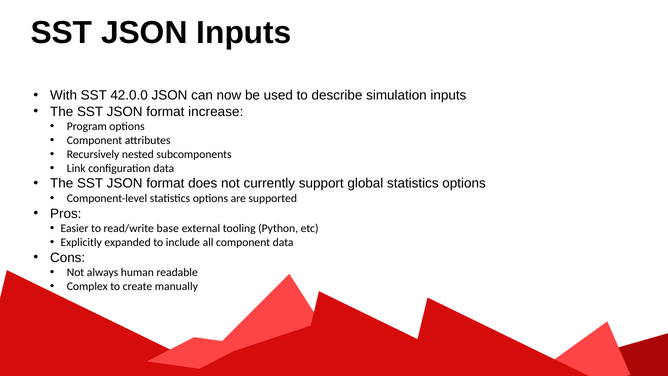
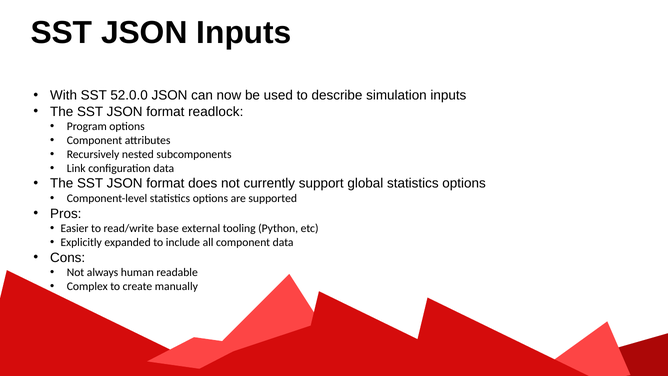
42.0.0: 42.0.0 -> 52.0.0 (129, 95)
increase: increase -> readlock (216, 112)
